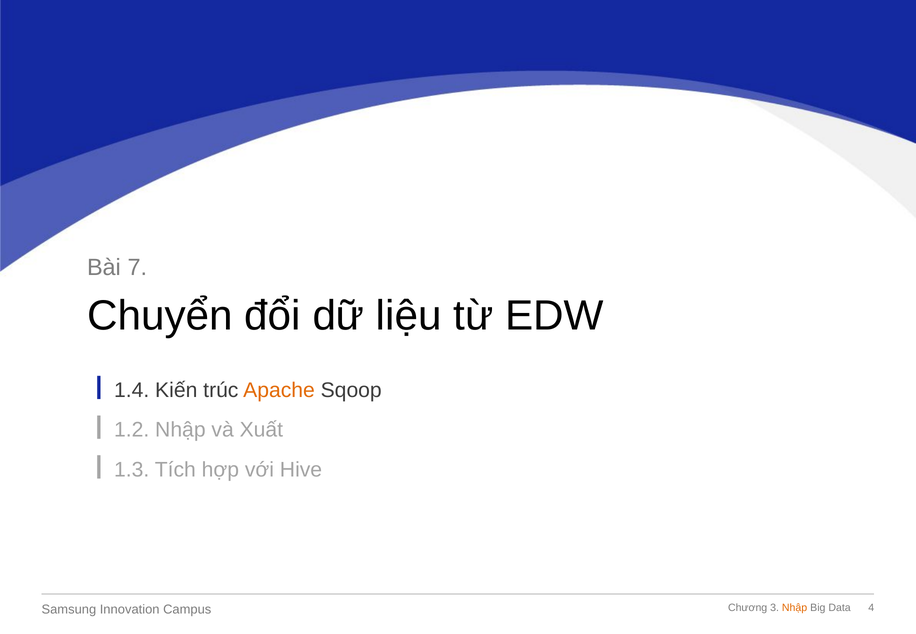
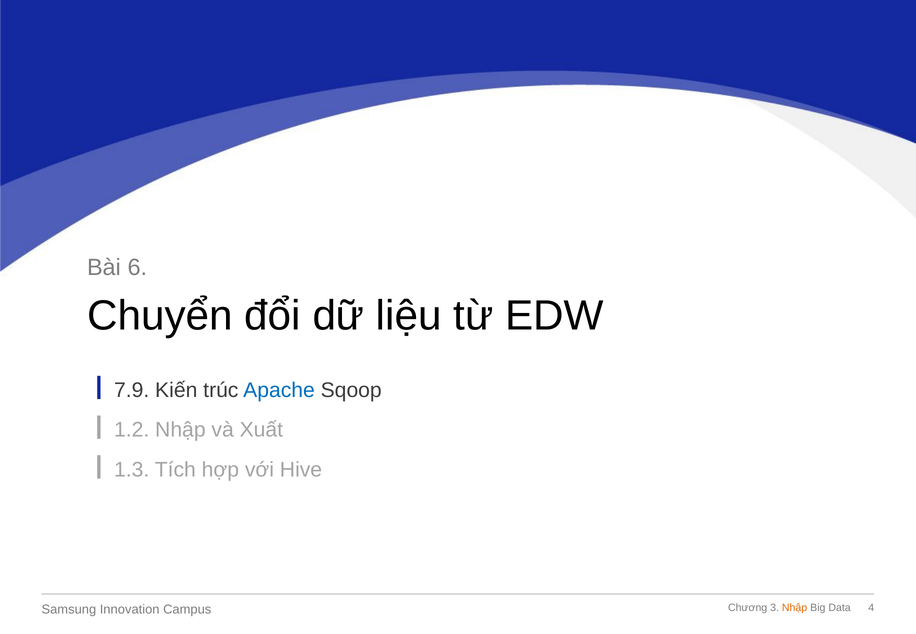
7: 7 -> 6 (137, 267)
1.4: 1.4 -> 7.9 (132, 390)
Apache colour: orange -> blue (279, 390)
